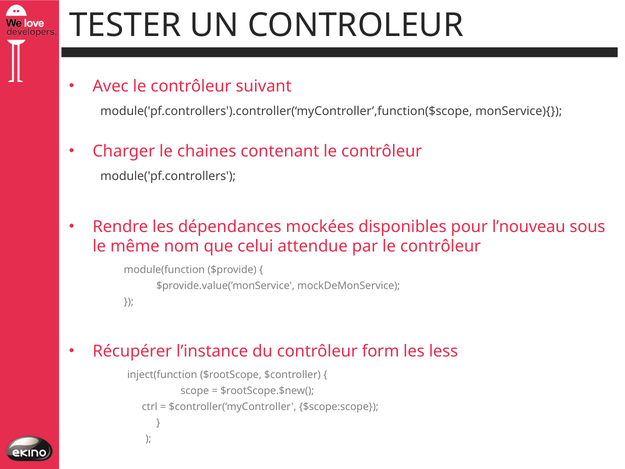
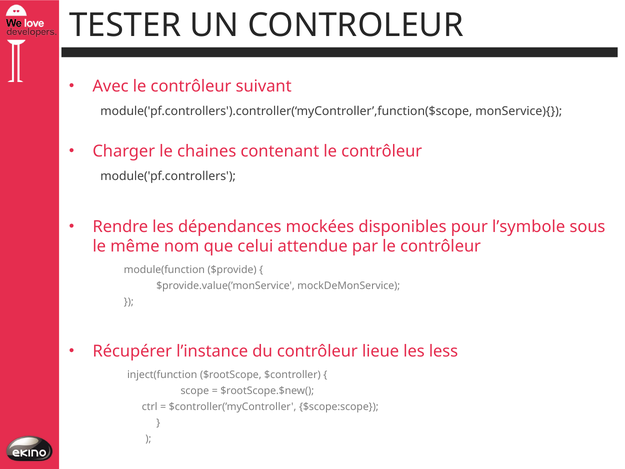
l’nouveau: l’nouveau -> l’symbole (529, 227)
form: form -> lieue (381, 351)
